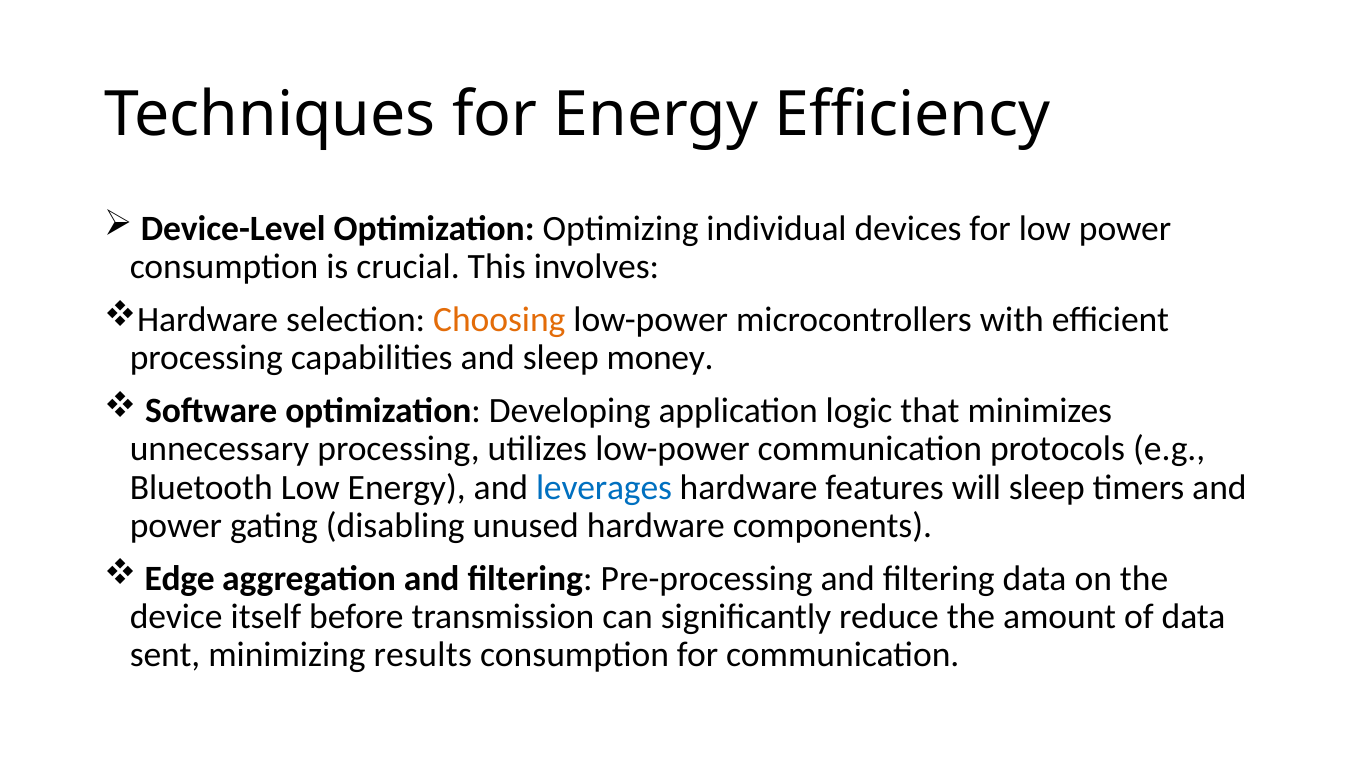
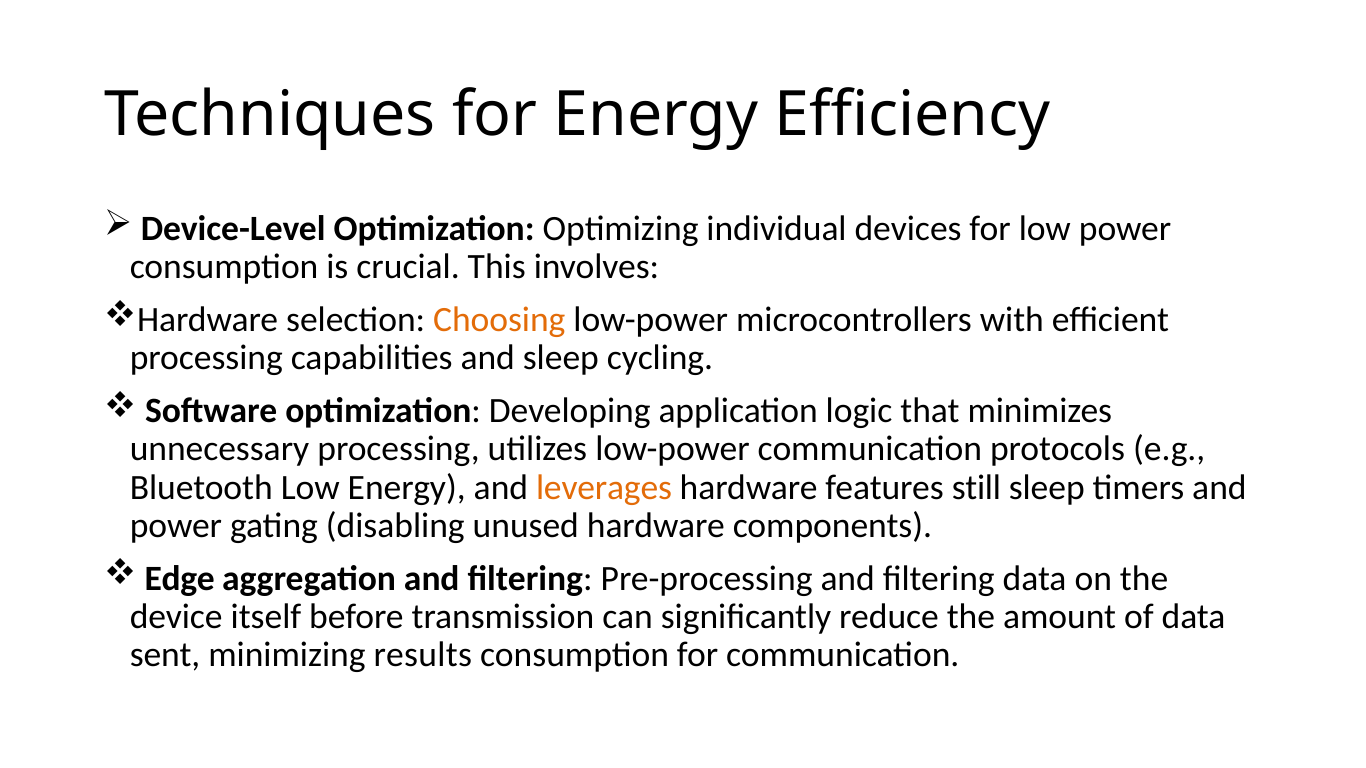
money: money -> cycling (660, 358)
leverages colour: blue -> orange (604, 488)
will: will -> still (976, 488)
